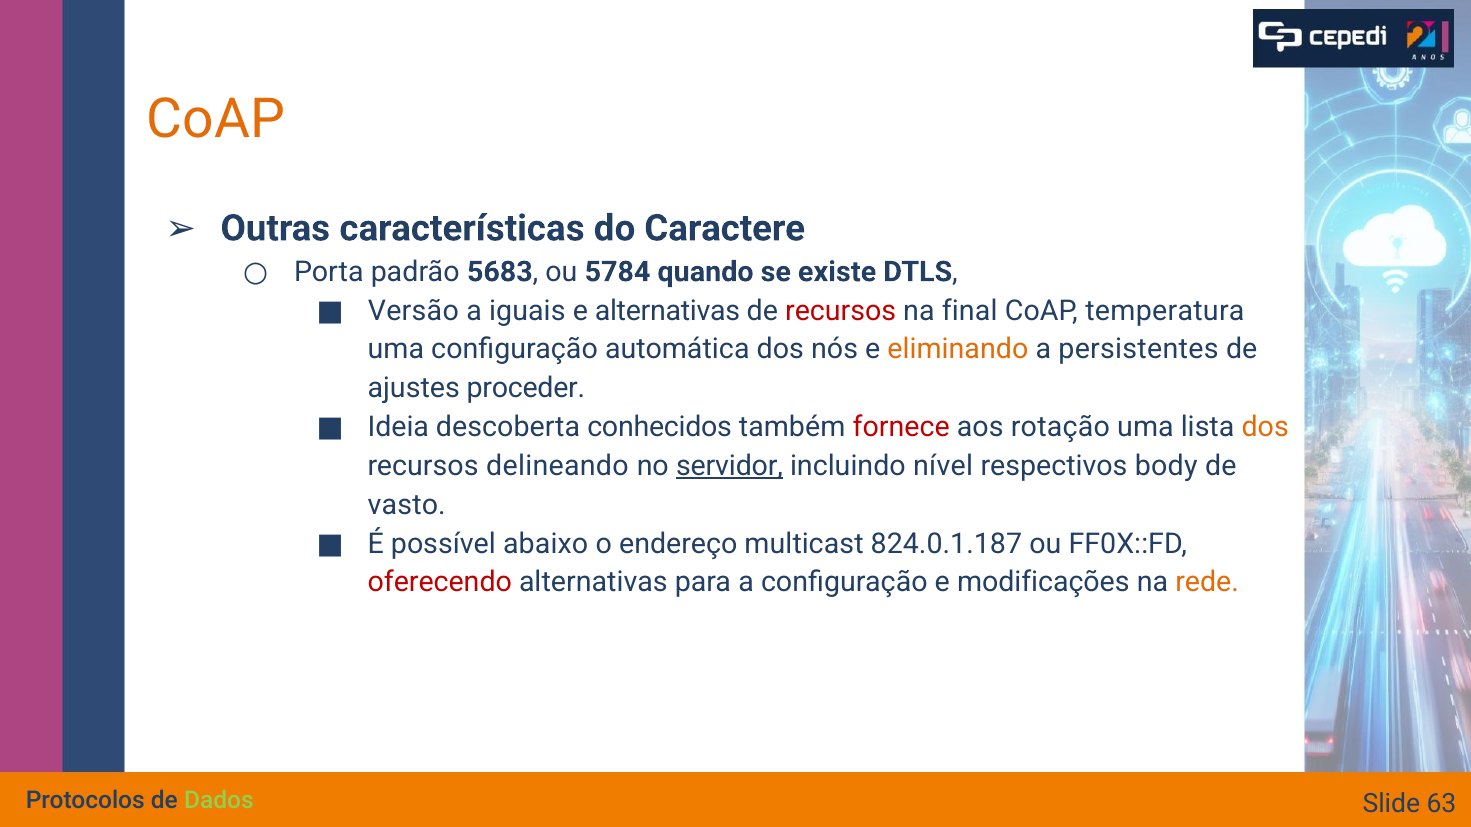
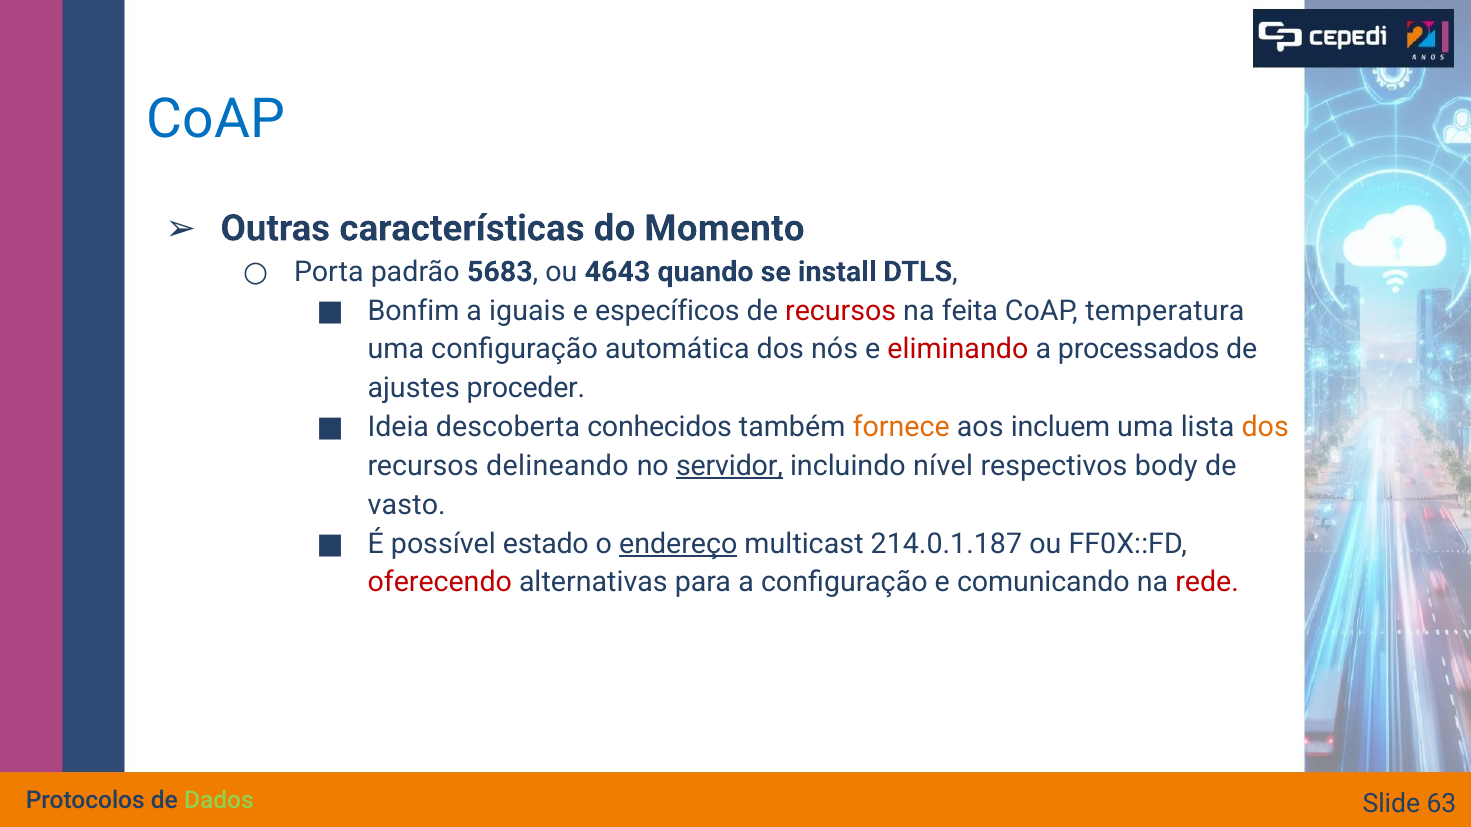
CoAP colour: orange -> blue (216, 119)
Caractere: Caractere -> Momento (724, 228)
5784: 5784 -> 4643 (617, 272)
existe: existe -> install (837, 272)
Versão: Versão -> Bonfim (413, 311)
e alternativas: alternativas -> específicos (667, 311)
final: final -> feita (970, 311)
eliminando colour: orange -> red (958, 350)
persistentes: persistentes -> processados (1139, 350)
fornece colour: red -> orange (901, 427)
rotação: rotação -> incluem (1061, 427)
abaixo: abaixo -> estado (546, 544)
endereço underline: none -> present (678, 544)
824.0.1.187: 824.0.1.187 -> 214.0.1.187 (946, 544)
modificações: modificações -> comunicando (1043, 583)
rede colour: orange -> red (1207, 583)
